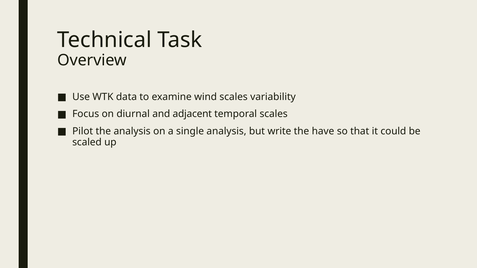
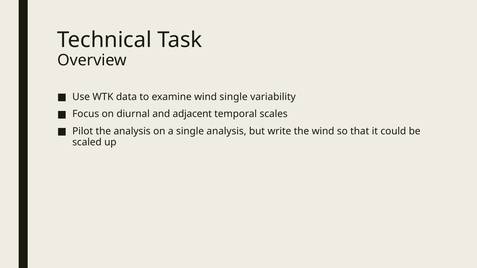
wind scales: scales -> single (234, 97)
the have: have -> wind (323, 131)
